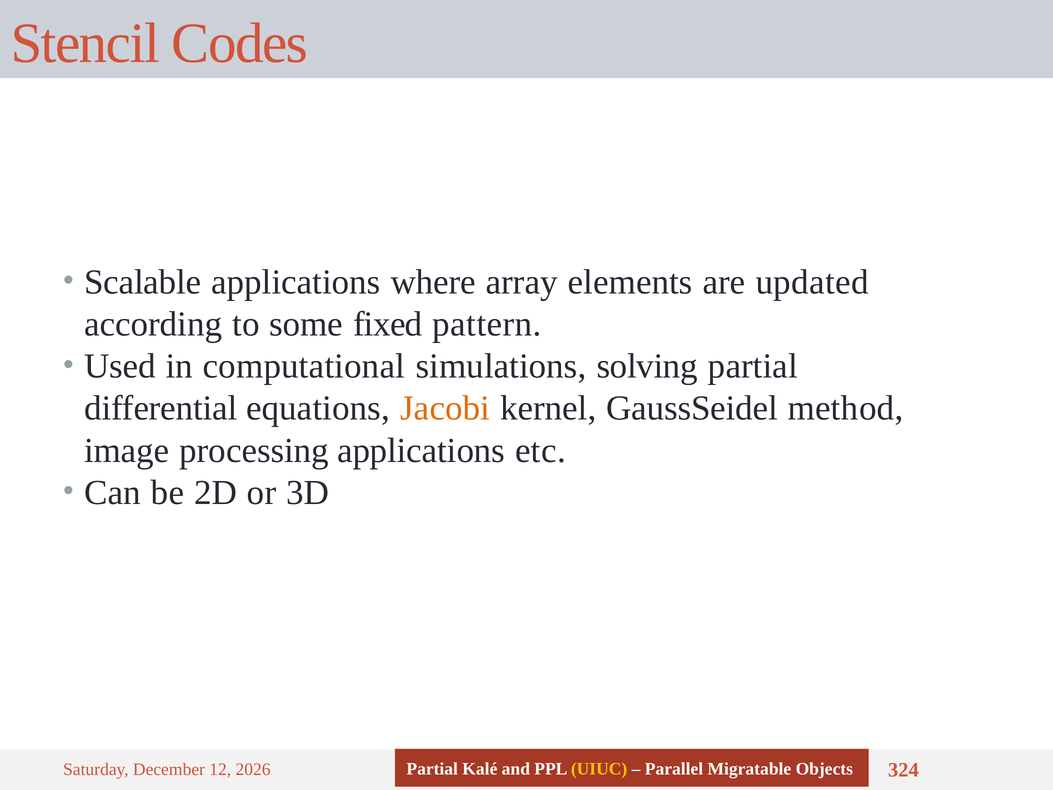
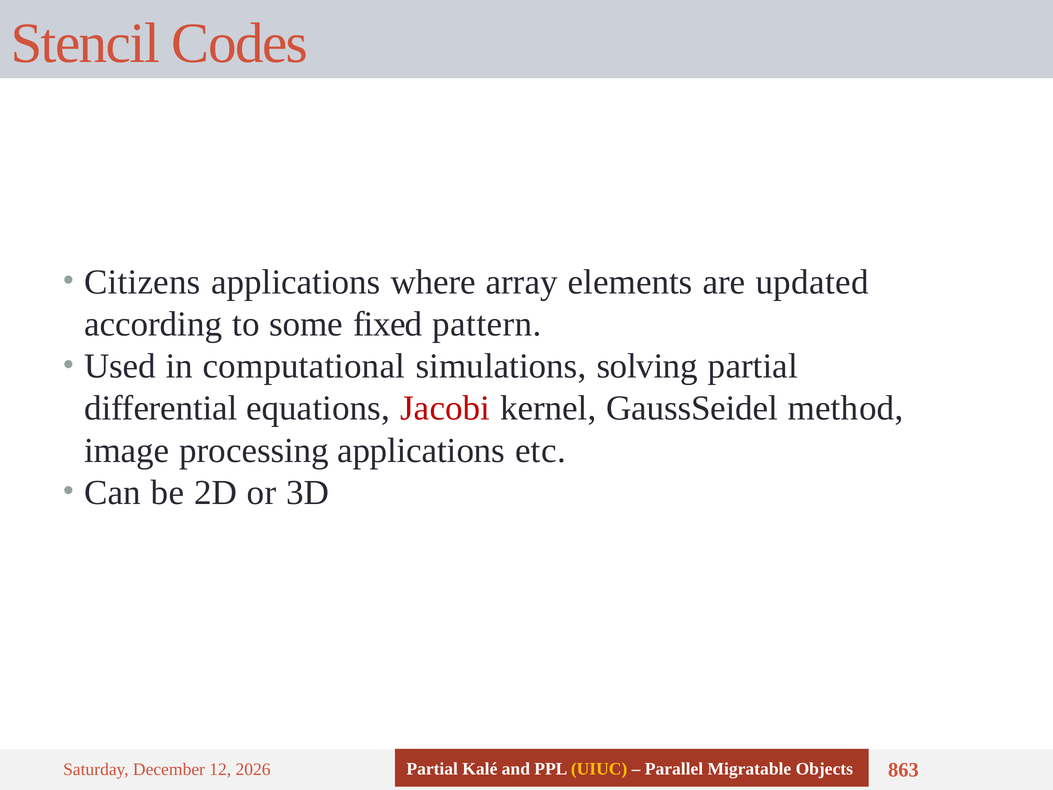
Scalable: Scalable -> Citizens (142, 282)
Jacobi colour: orange -> red (445, 408)
324: 324 -> 863 (903, 770)
